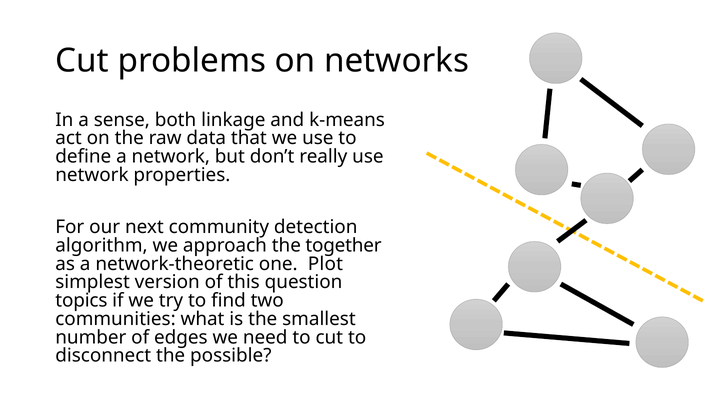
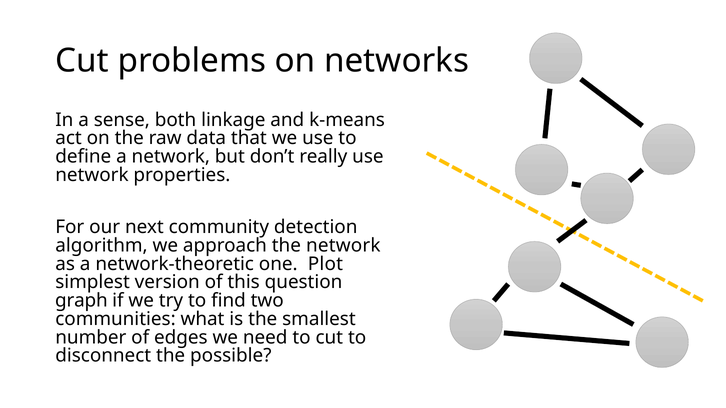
the together: together -> network (343, 246)
topics: topics -> graph (81, 301)
